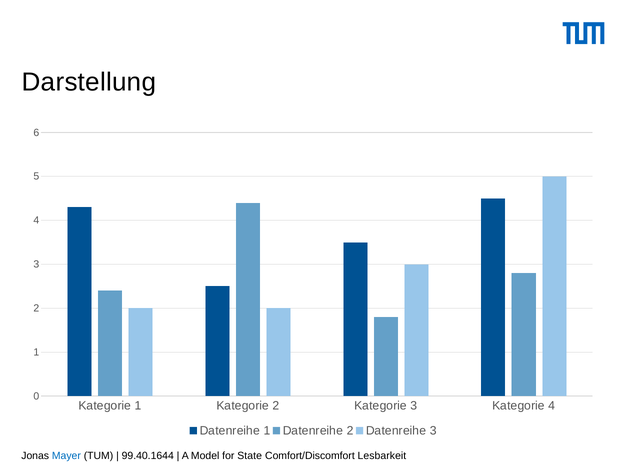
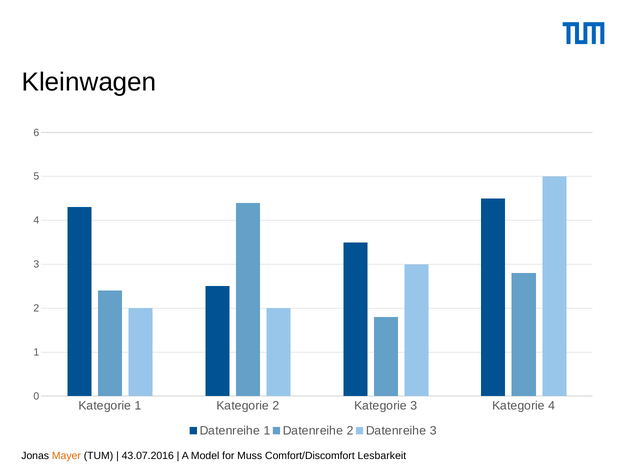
Darstellung: Darstellung -> Kleinwagen (89, 82)
Mayer colour: blue -> orange (66, 456)
99.40.1644: 99.40.1644 -> 43.07.2016 (148, 456)
State: State -> Muss (250, 456)
